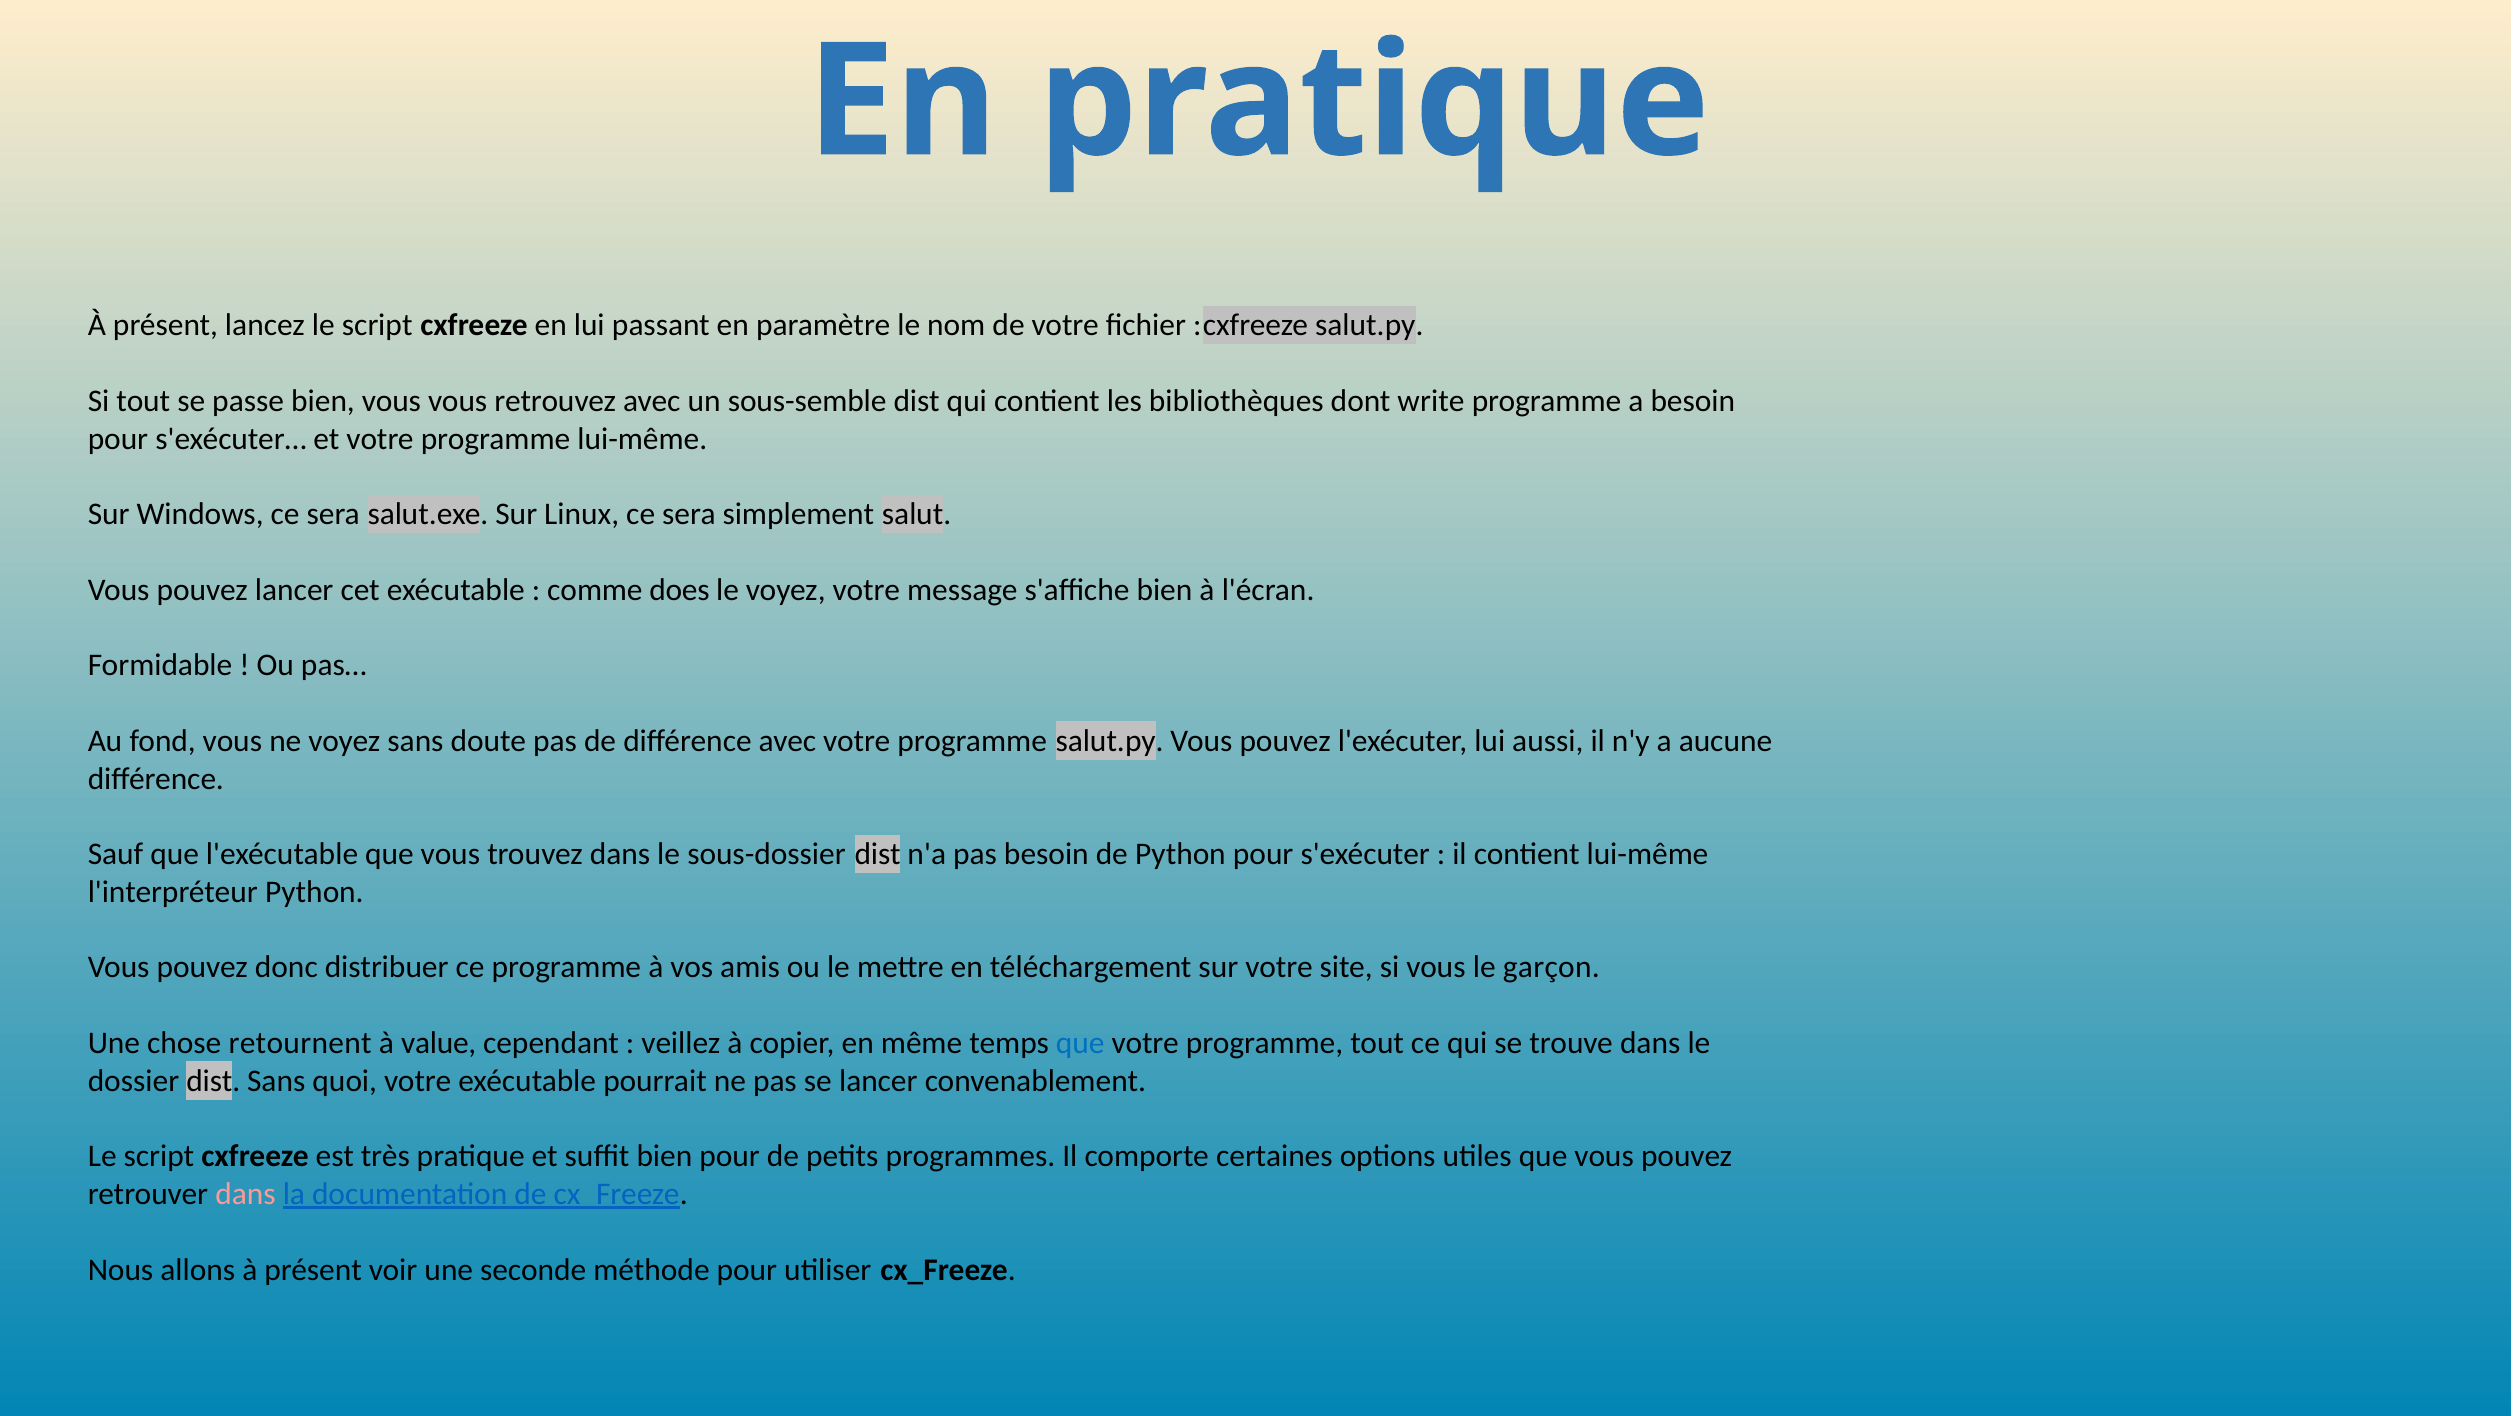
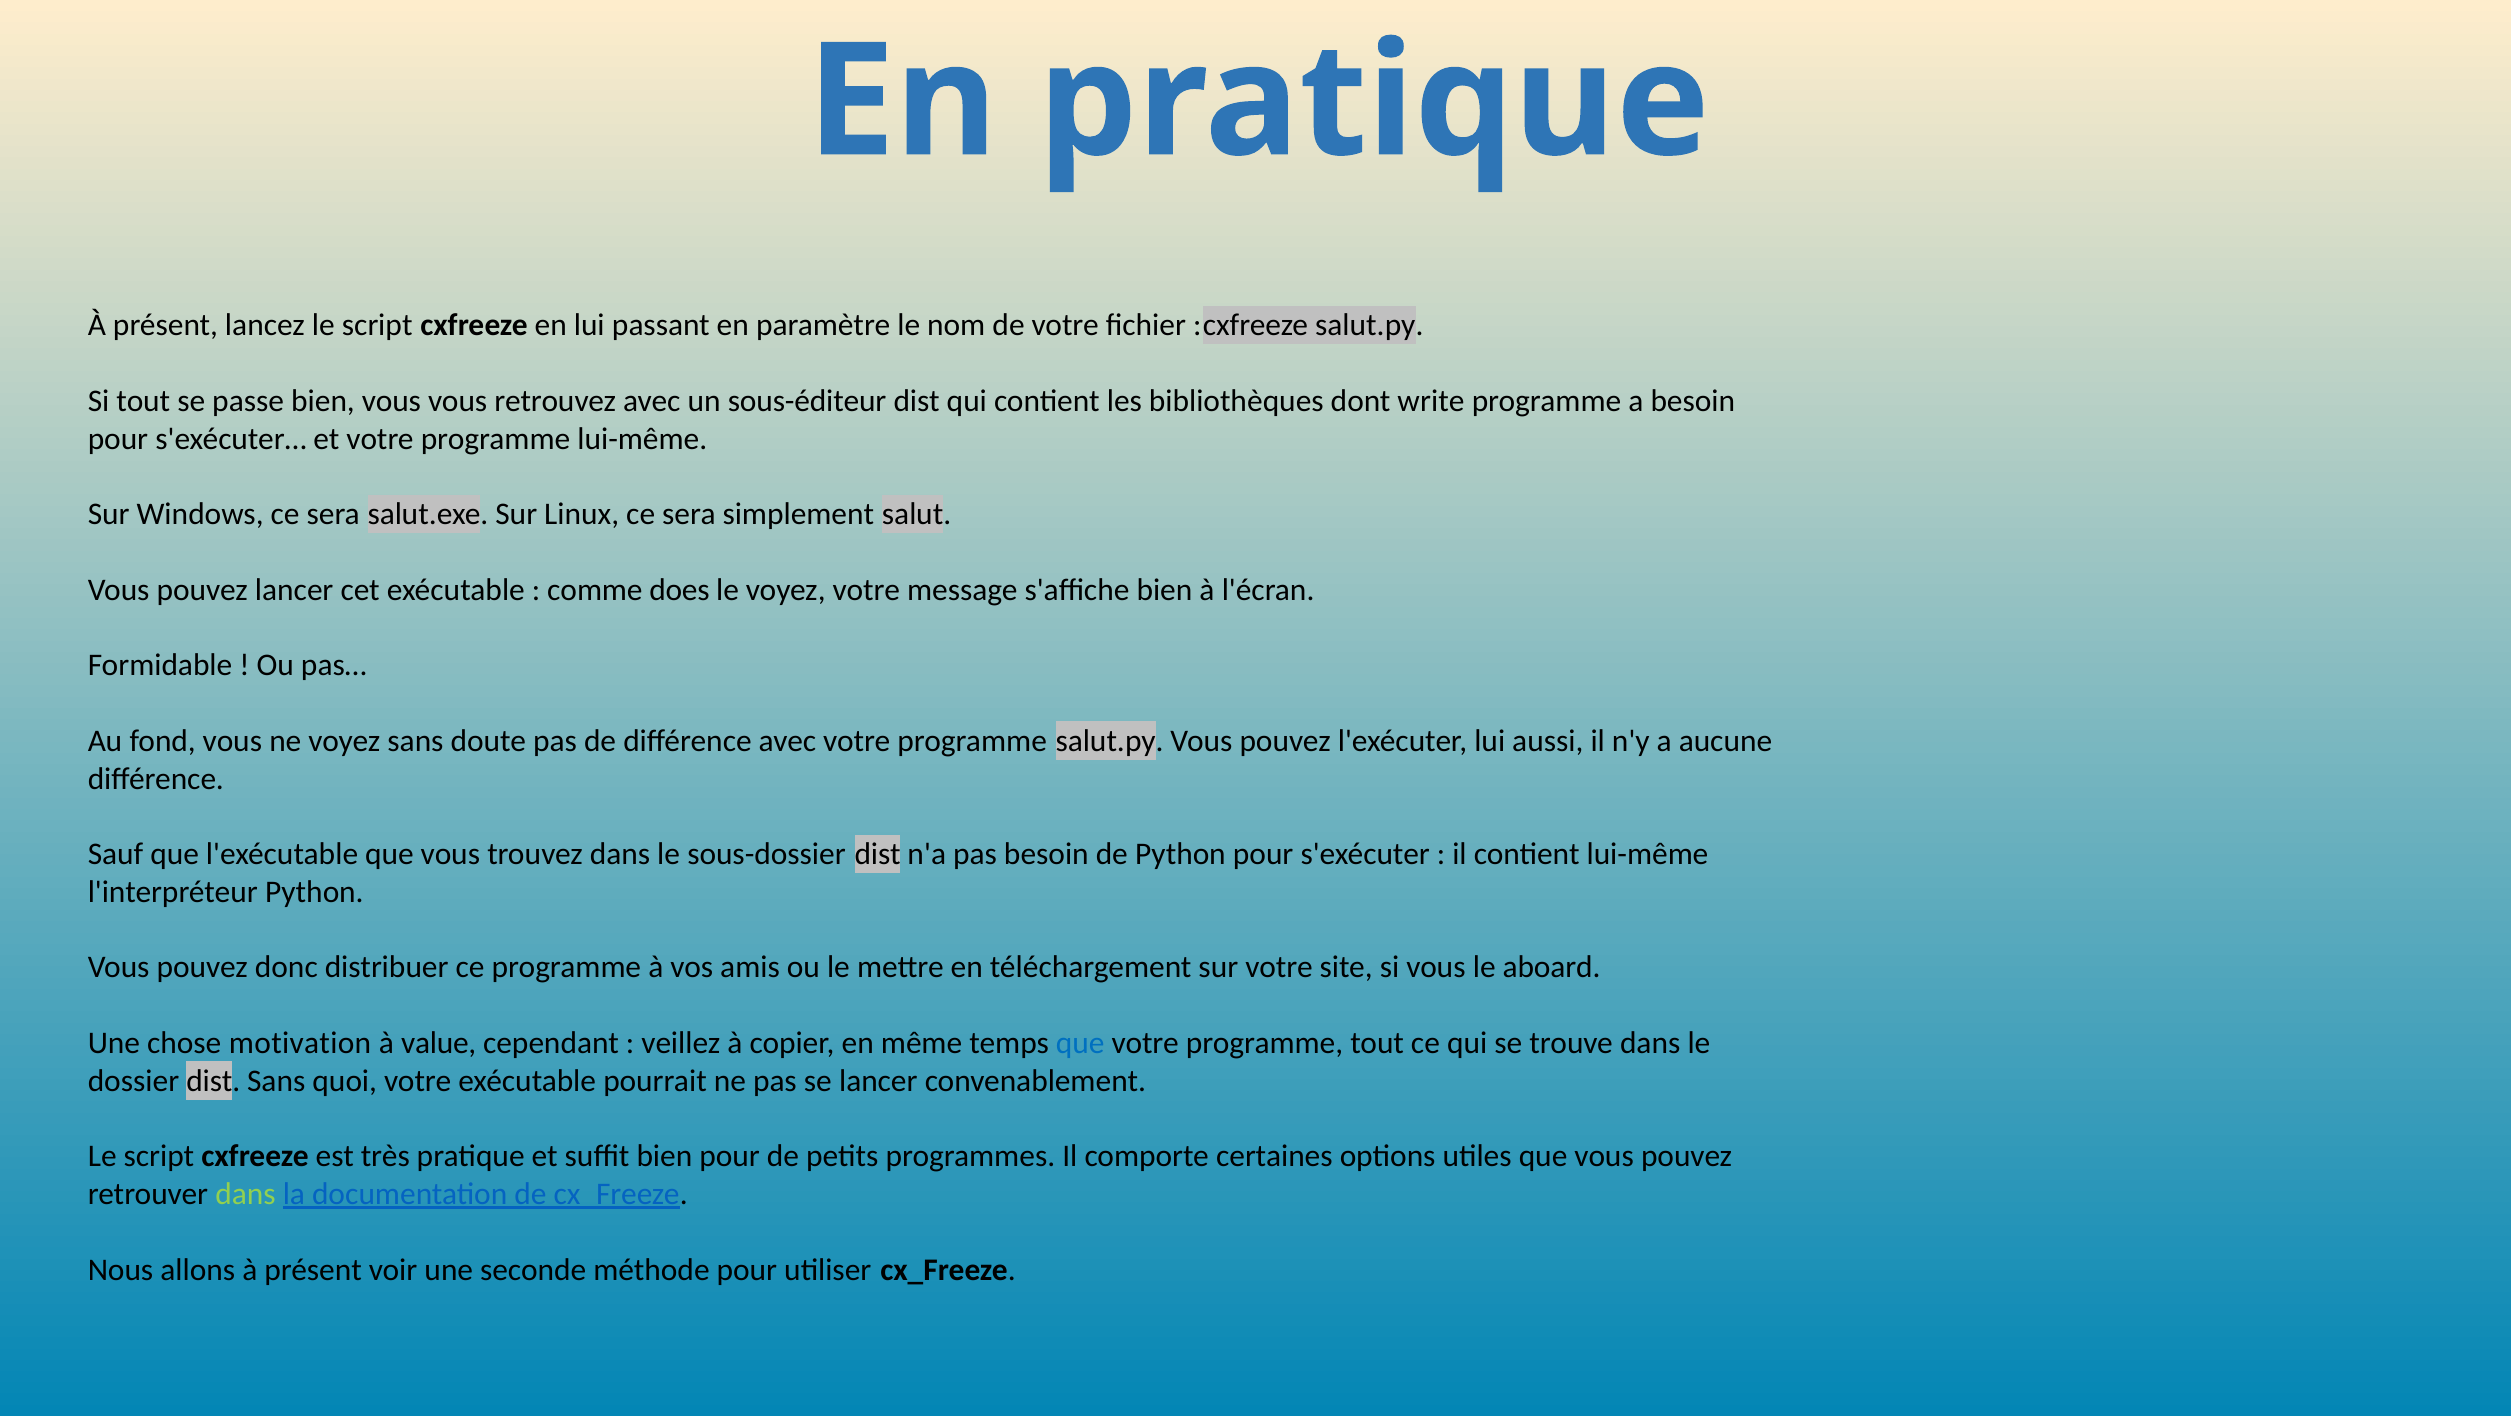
sous-semble: sous-semble -> sous-éditeur (807, 401)
garçon: garçon -> aboard (1552, 967)
retournent: retournent -> motivation (300, 1043)
dans colour: pink -> light green (246, 1194)
